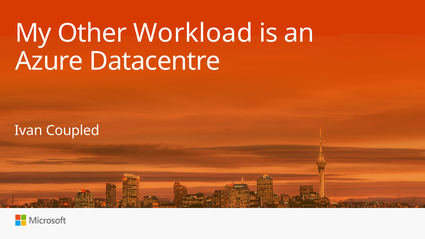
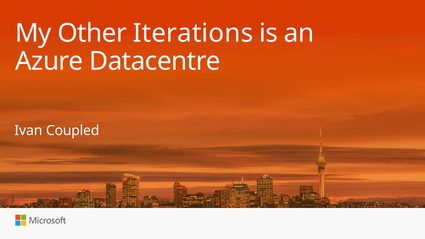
Workload: Workload -> Iterations (193, 33)
